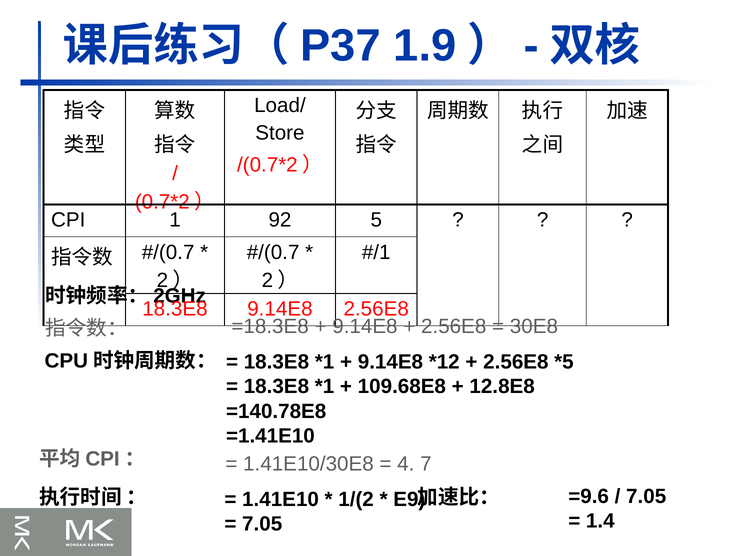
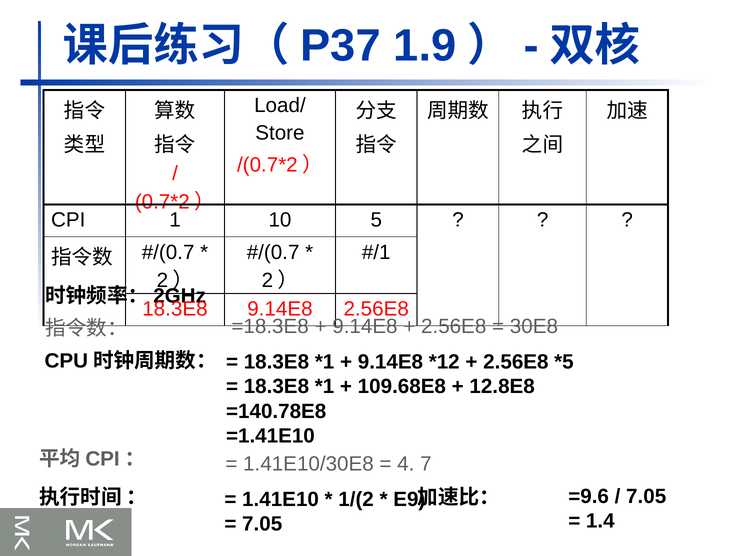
92: 92 -> 10 (280, 220)
